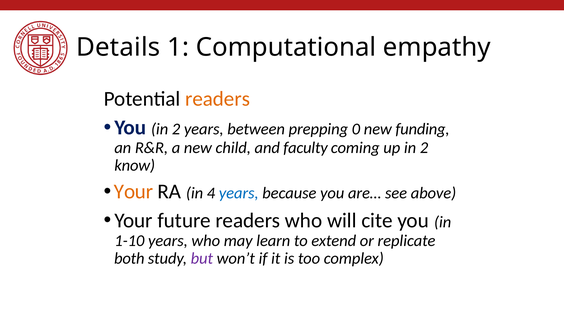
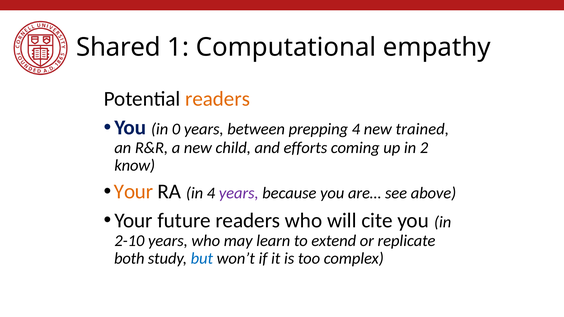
Details: Details -> Shared (118, 47)
You in 2: 2 -> 0 (176, 129)
prepping 0: 0 -> 4 (356, 129)
funding: funding -> trained (422, 129)
faculty: faculty -> efforts (305, 148)
years colour: blue -> purple (239, 193)
1-10: 1-10 -> 2-10 (129, 241)
but colour: purple -> blue (202, 259)
